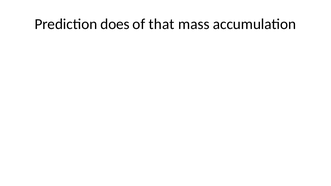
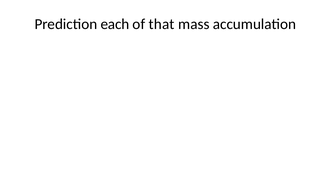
does: does -> each (115, 24)
